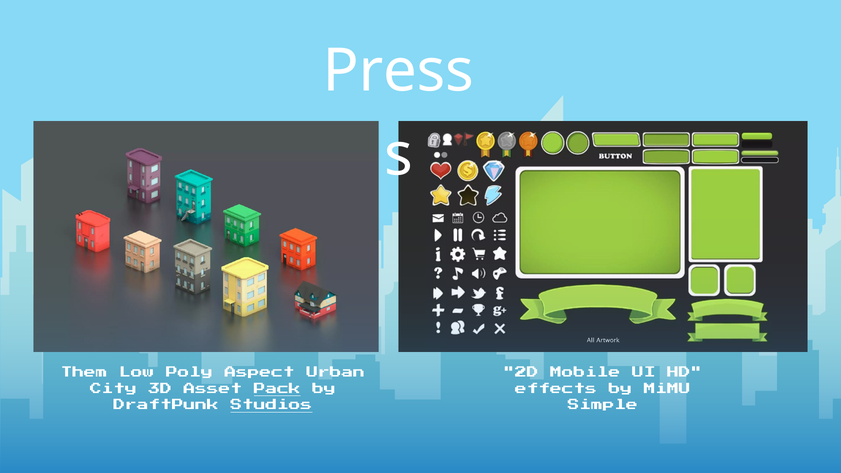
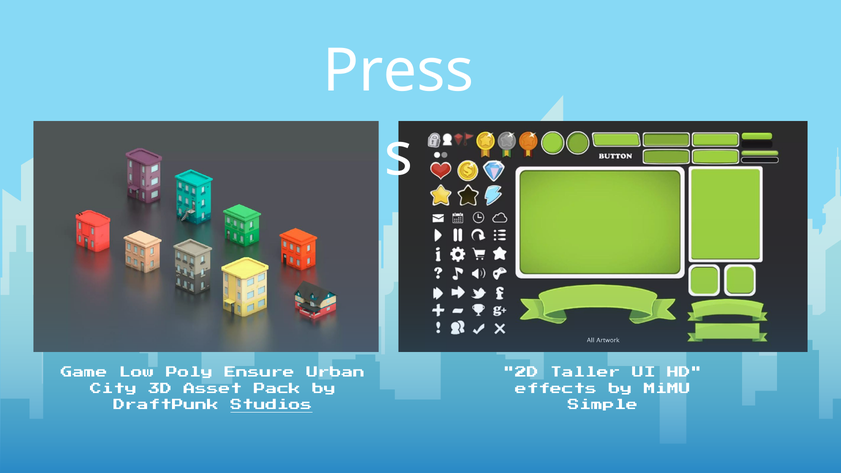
Them: Them -> Game (84, 374)
Aspect: Aspect -> Ensure (260, 374)
Mobile: Mobile -> Taller (585, 374)
Pack underline: present -> none (277, 391)
